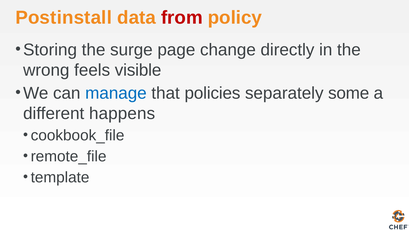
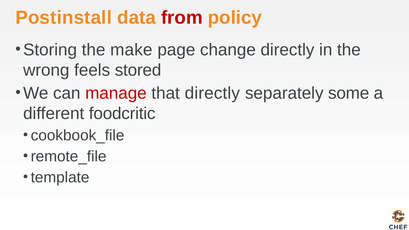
surge: surge -> make (131, 50)
visible: visible -> stored (138, 70)
manage colour: blue -> red (116, 93)
that policies: policies -> directly (212, 93)
happens: happens -> foodcritic (122, 114)
